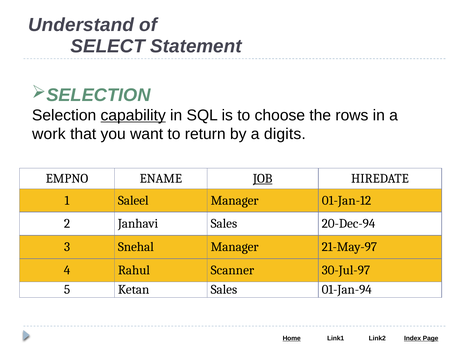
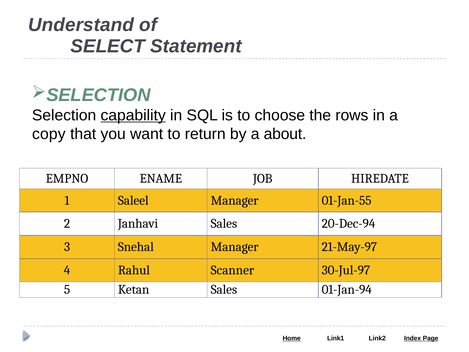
work: work -> copy (49, 134)
digits: digits -> about (285, 134)
JOB underline: present -> none (263, 178)
01-Jan-12: 01-Jan-12 -> 01-Jan-55 (347, 200)
